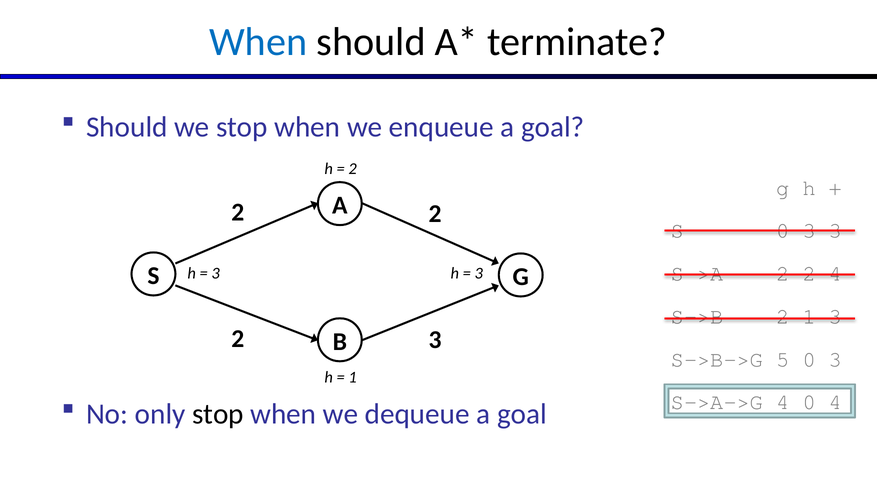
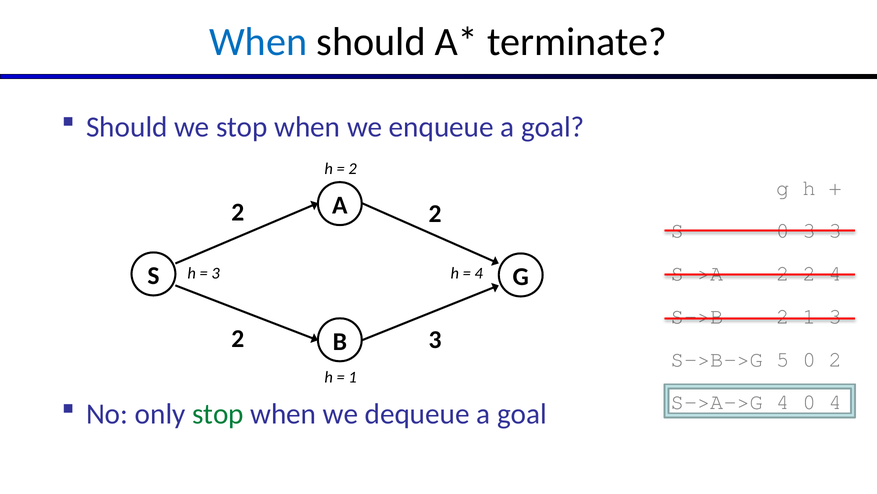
3: 3 -> 4 (479, 273)
5 0 3: 3 -> 2 (835, 359)
stop colour: black -> green (218, 414)
